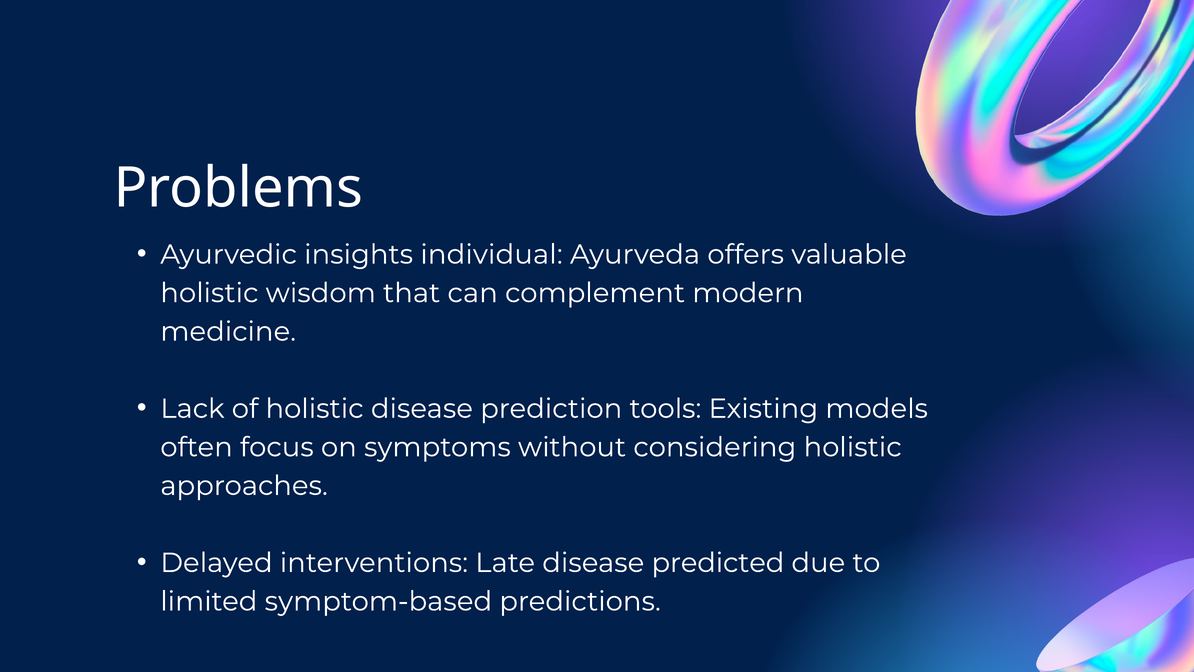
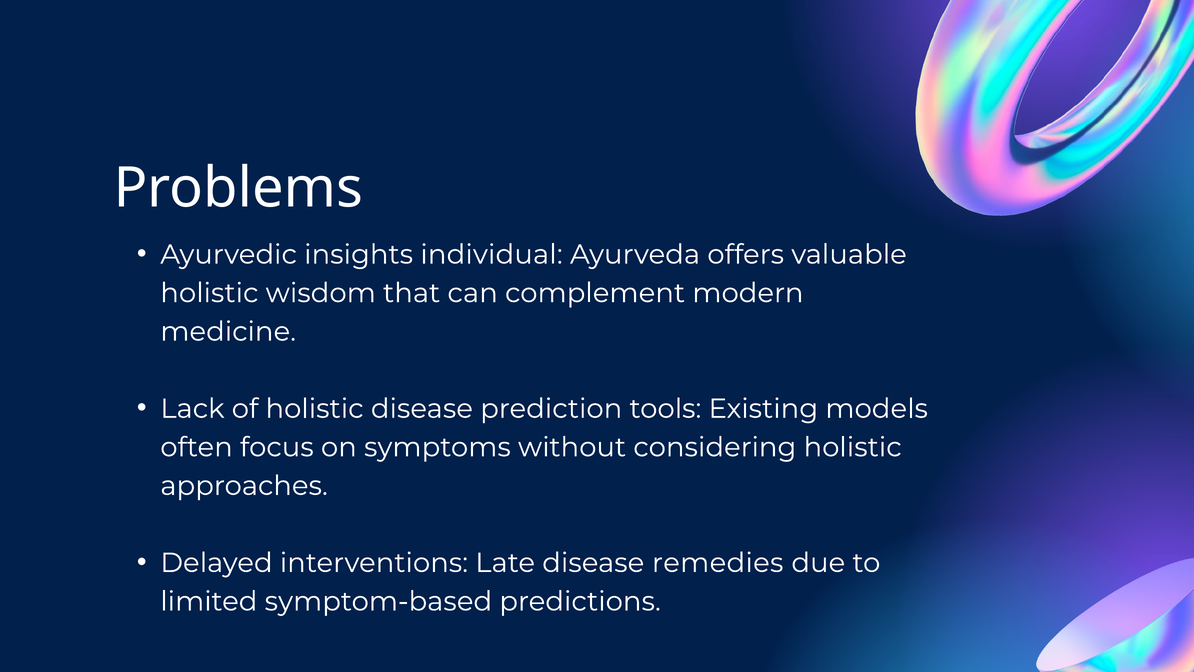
predicted: predicted -> remedies (718, 563)
